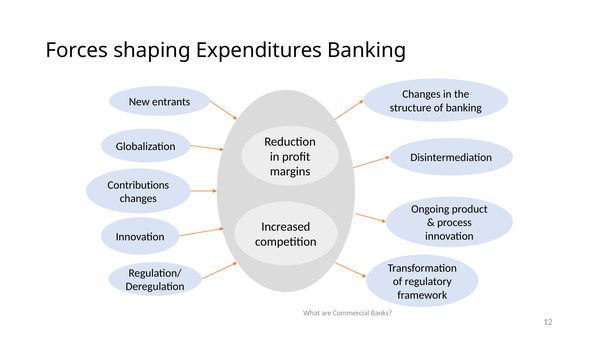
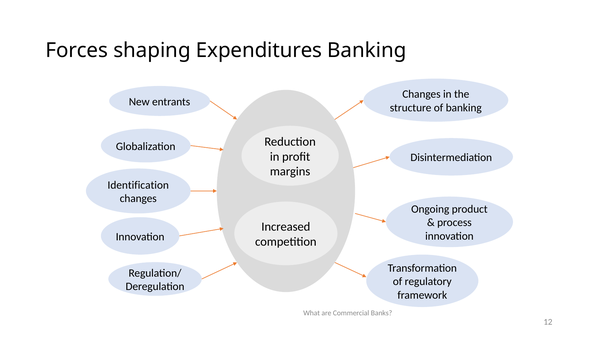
Contributions: Contributions -> Identification (138, 185)
